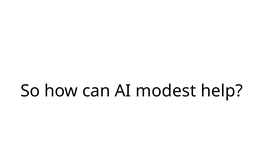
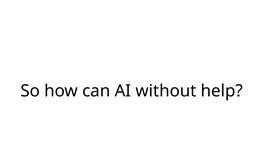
modest: modest -> without (166, 91)
